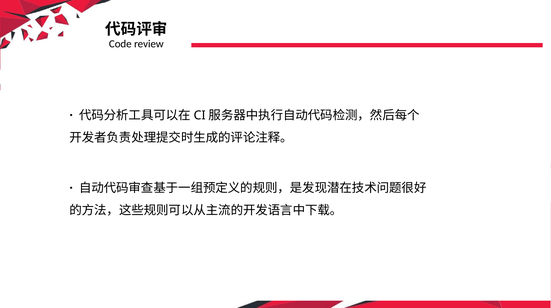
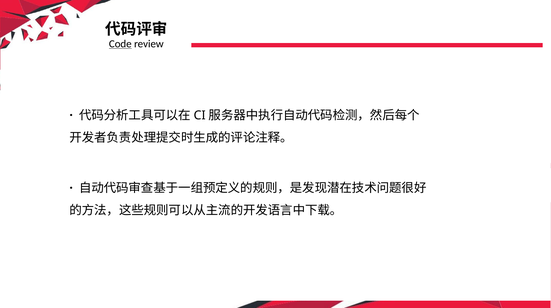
Code underline: none -> present (120, 44)
